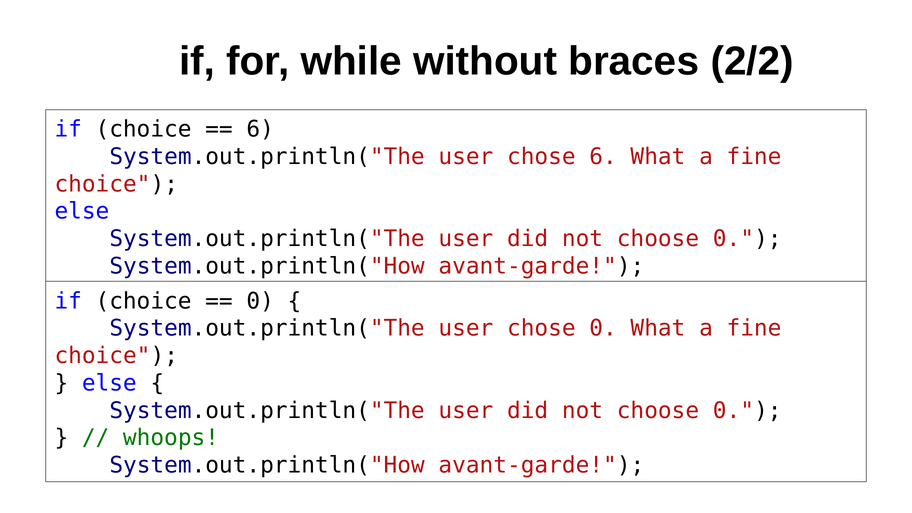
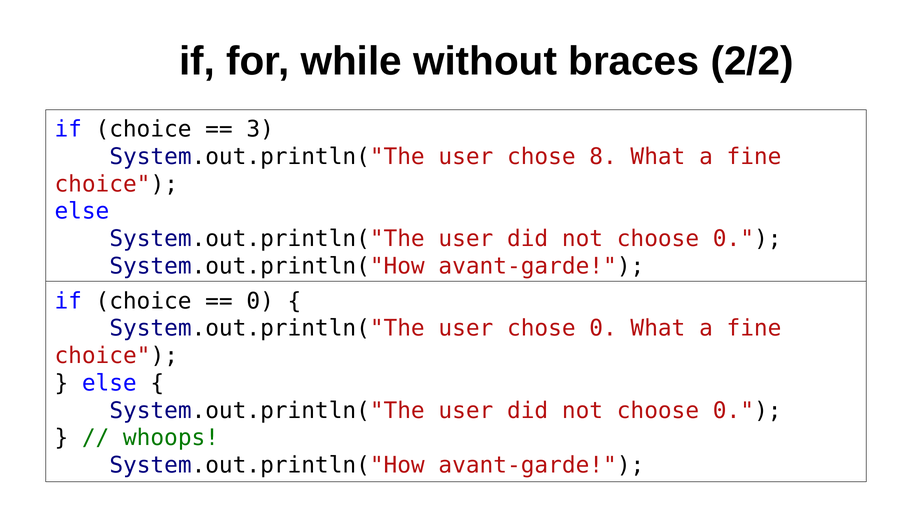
6: 6 -> 3 (260, 129)
chose 6: 6 -> 8 (603, 157)
